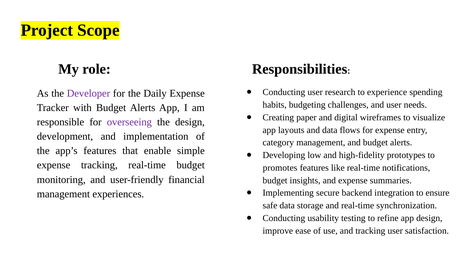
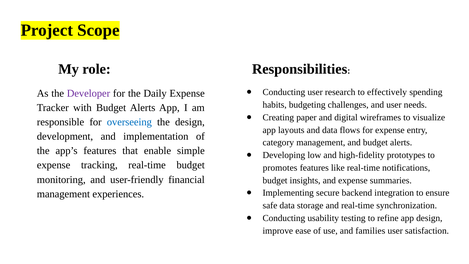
experience: experience -> effectively (387, 92)
overseeing colour: purple -> blue (129, 122)
and tracking: tracking -> families (370, 231)
